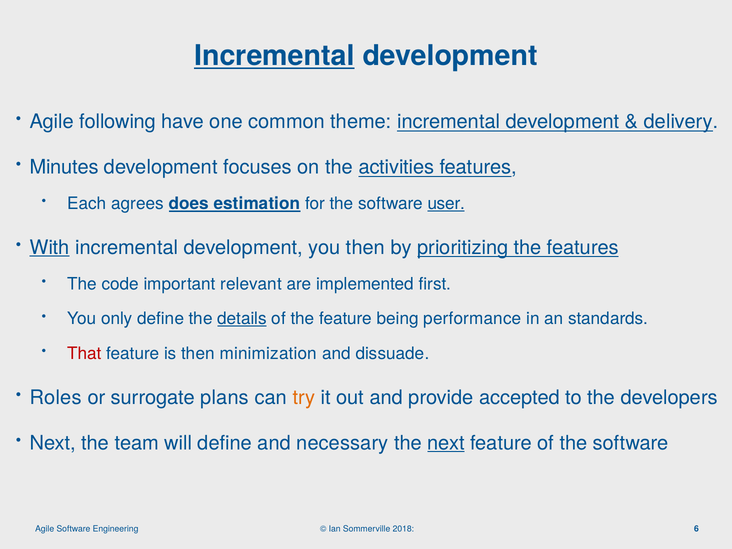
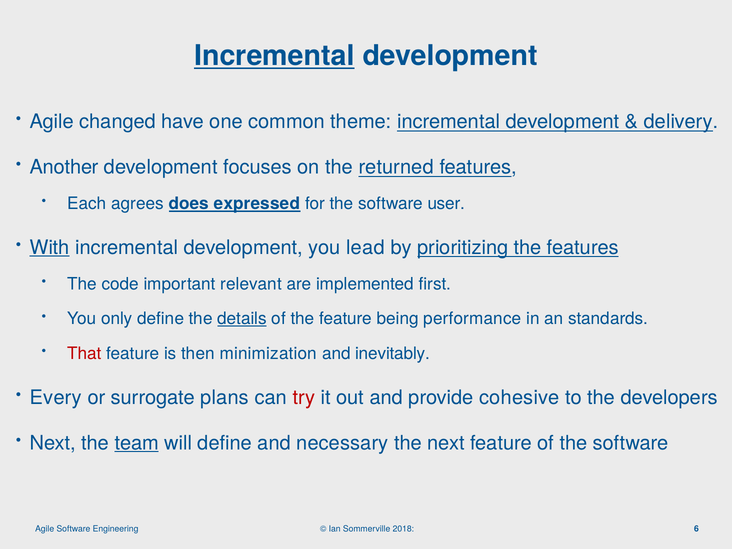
following: following -> changed (118, 122)
Minutes: Minutes -> Another (64, 167)
activities: activities -> returned (396, 167)
estimation: estimation -> expressed (257, 204)
user underline: present -> none (446, 204)
you then: then -> lead (365, 247)
dissuade: dissuade -> inevitably (393, 354)
Roles: Roles -> Every (56, 398)
try colour: orange -> red (304, 398)
accepted: accepted -> cohesive (519, 398)
team underline: none -> present (137, 443)
next underline: present -> none (446, 443)
